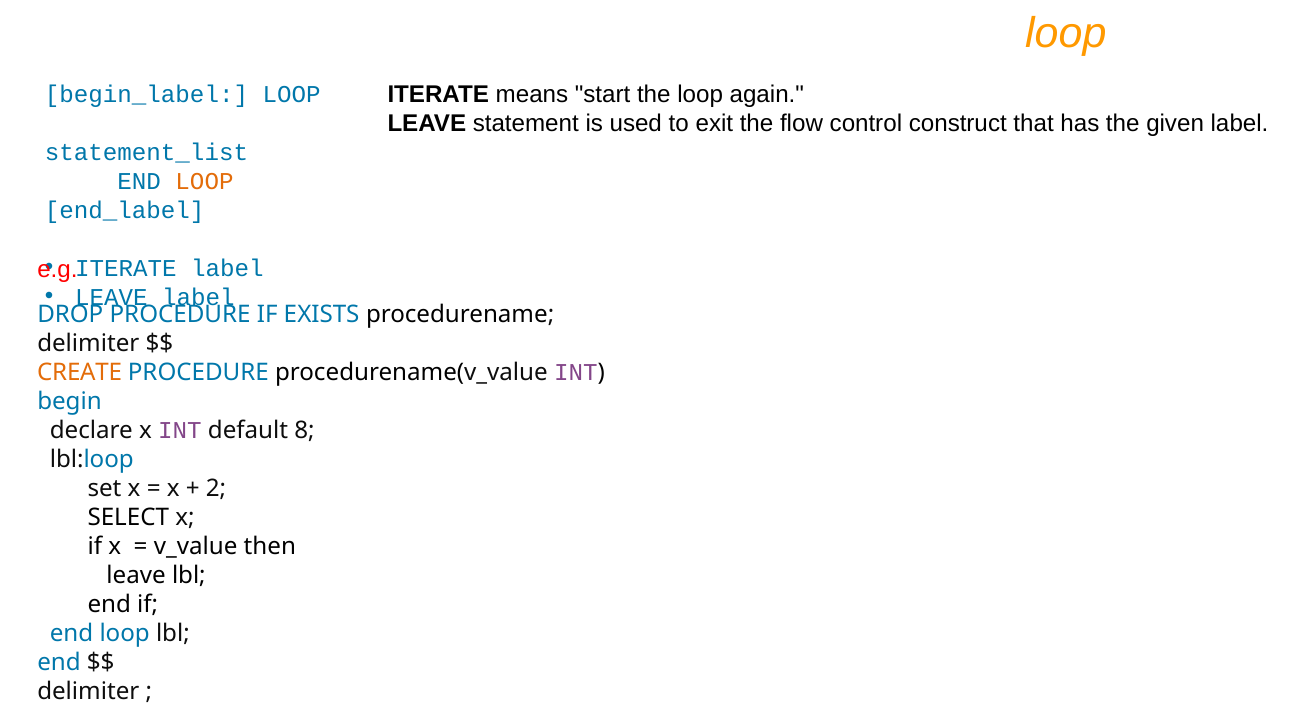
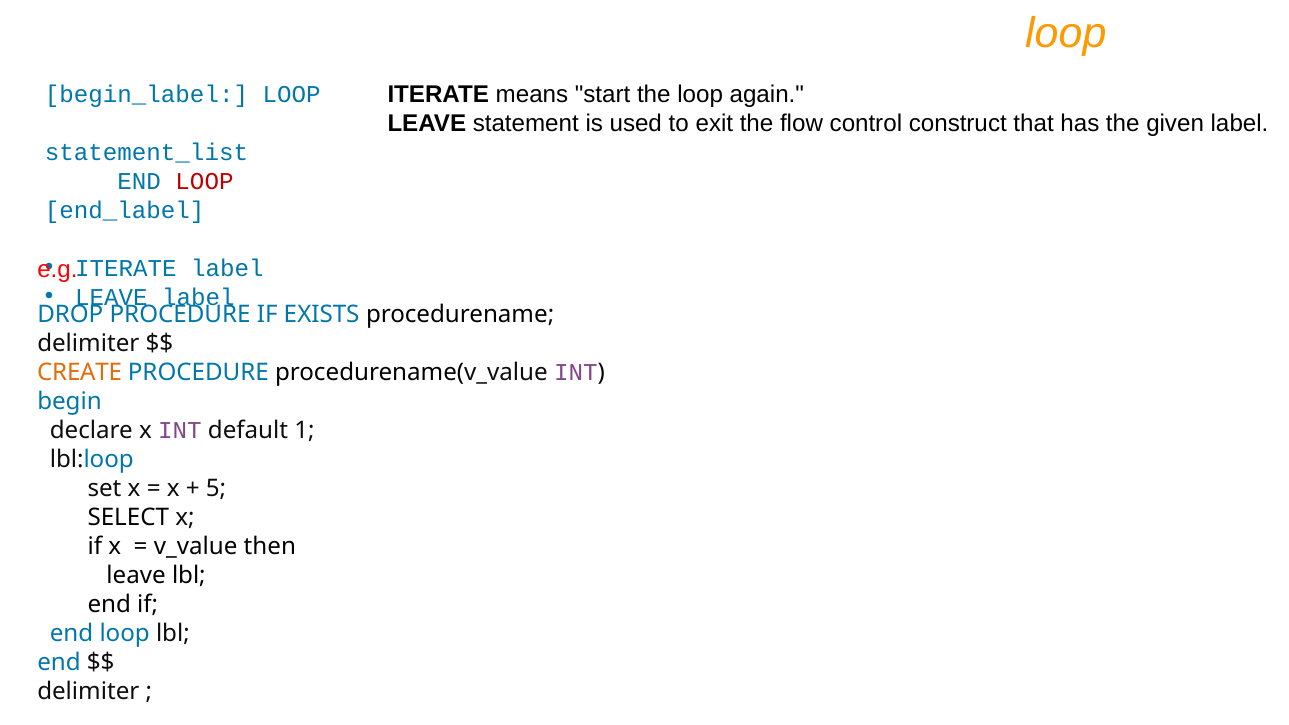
LOOP colour: orange -> red (205, 181)
8: 8 -> 1 (305, 431)
2: 2 -> 5 (216, 489)
